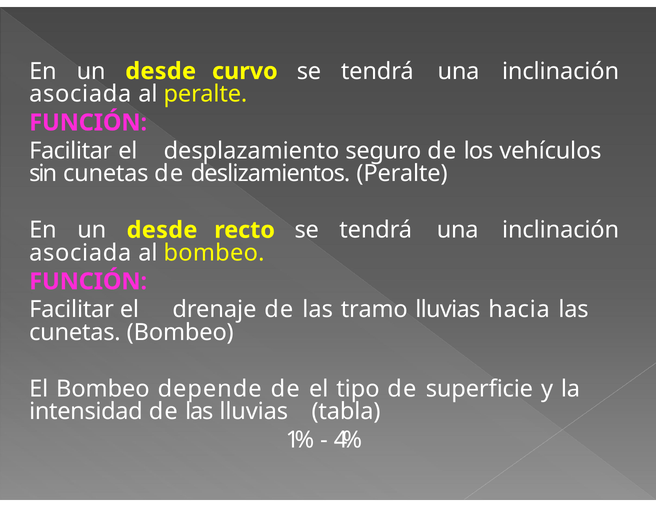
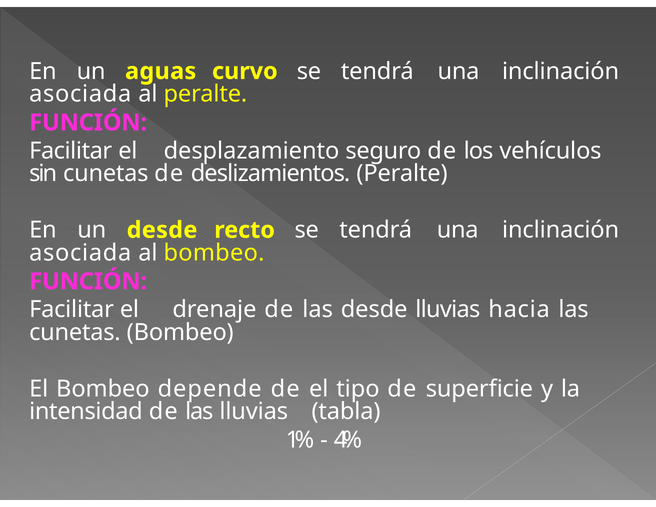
desde: desde -> aguas (161, 71)
las tramo: tramo -> desde (374, 310)
